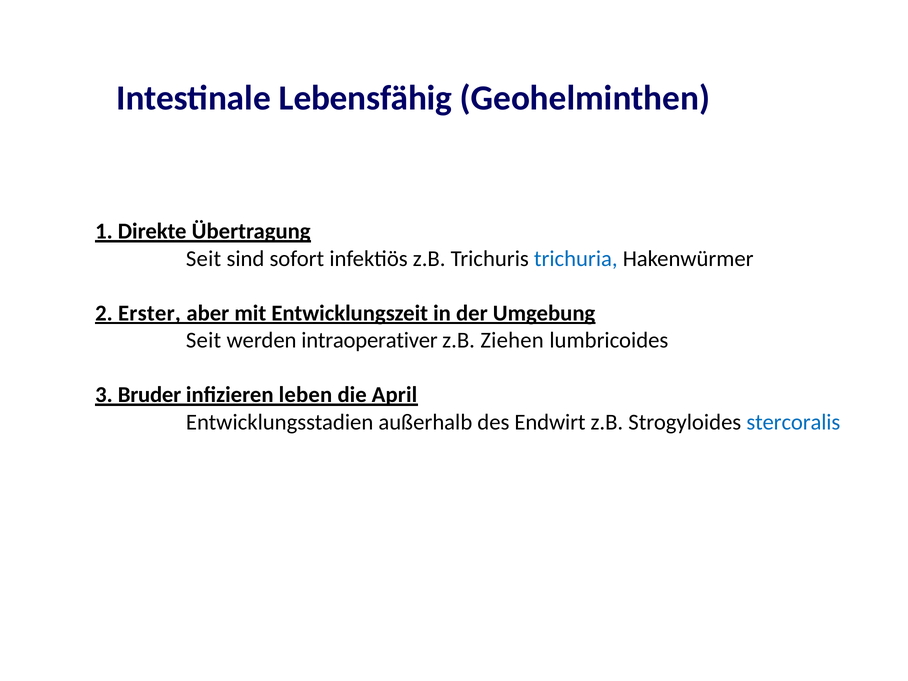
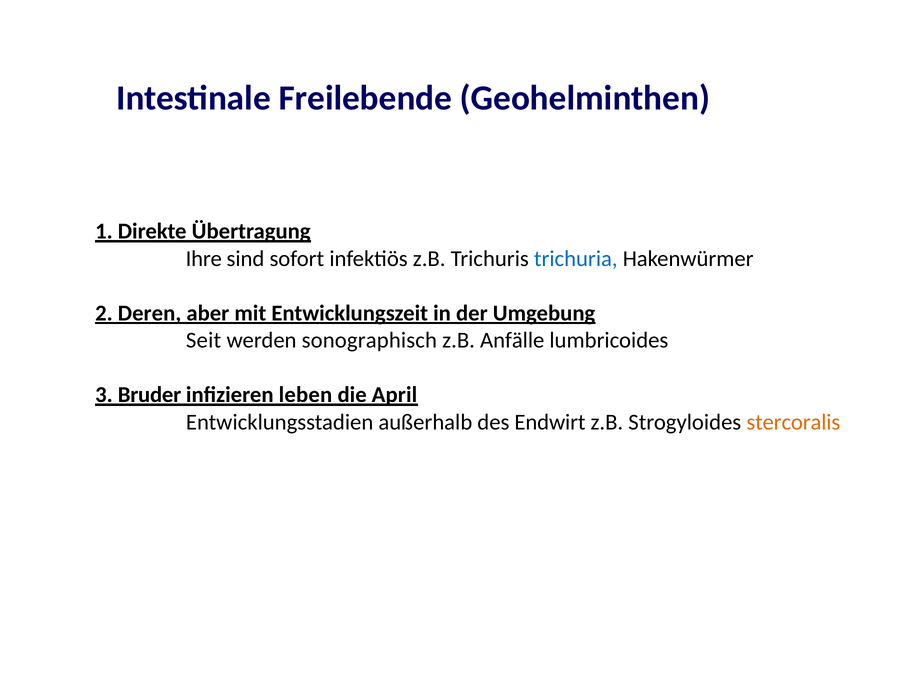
Lebensfähig: Lebensfähig -> Freilebende (365, 98)
Seit: Seit -> Ihre (204, 259)
Erster: Erster -> Deren (150, 313)
intraoperativer: intraoperativer -> sonographisch (369, 340)
Ziehen: Ziehen -> Anfälle (512, 340)
stercoralis colour: blue -> orange (793, 422)
